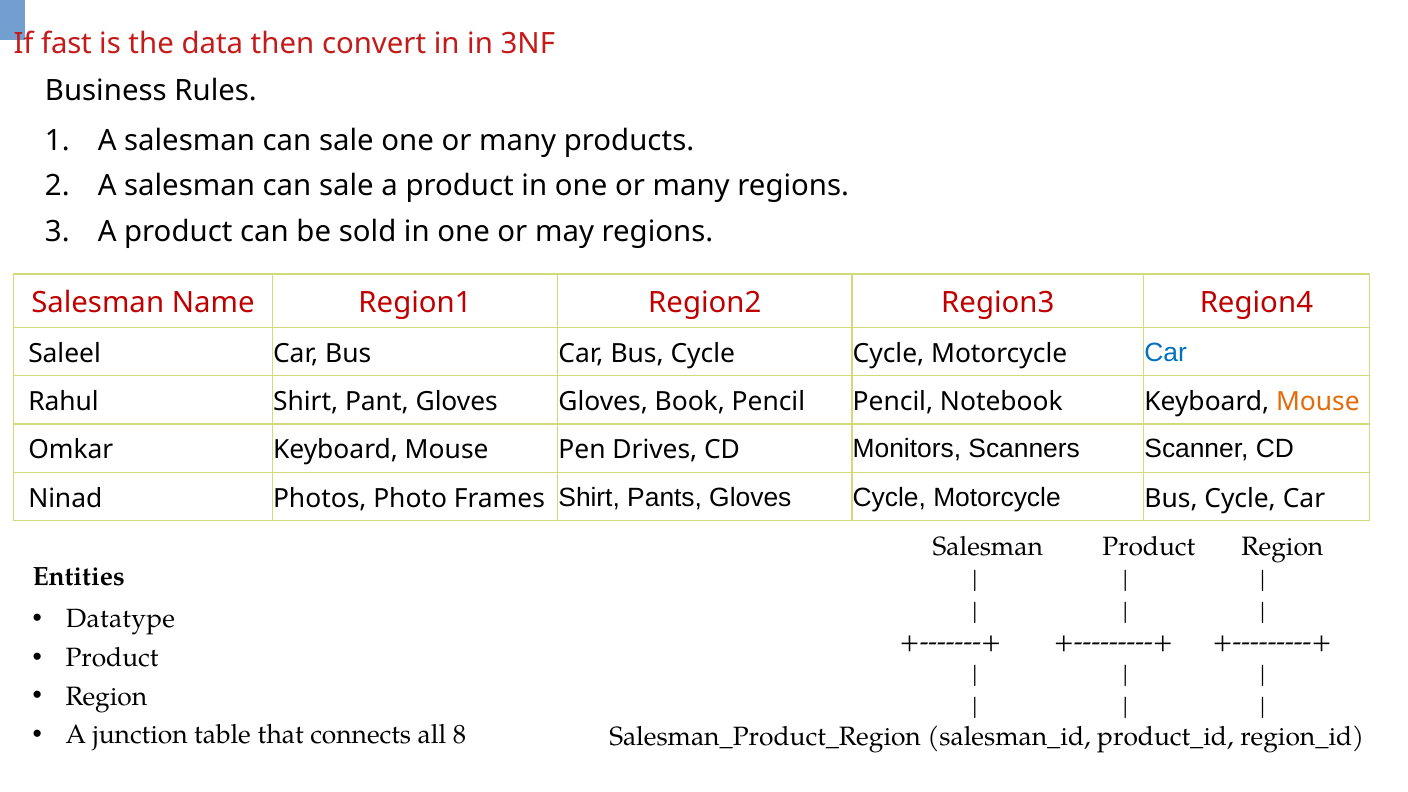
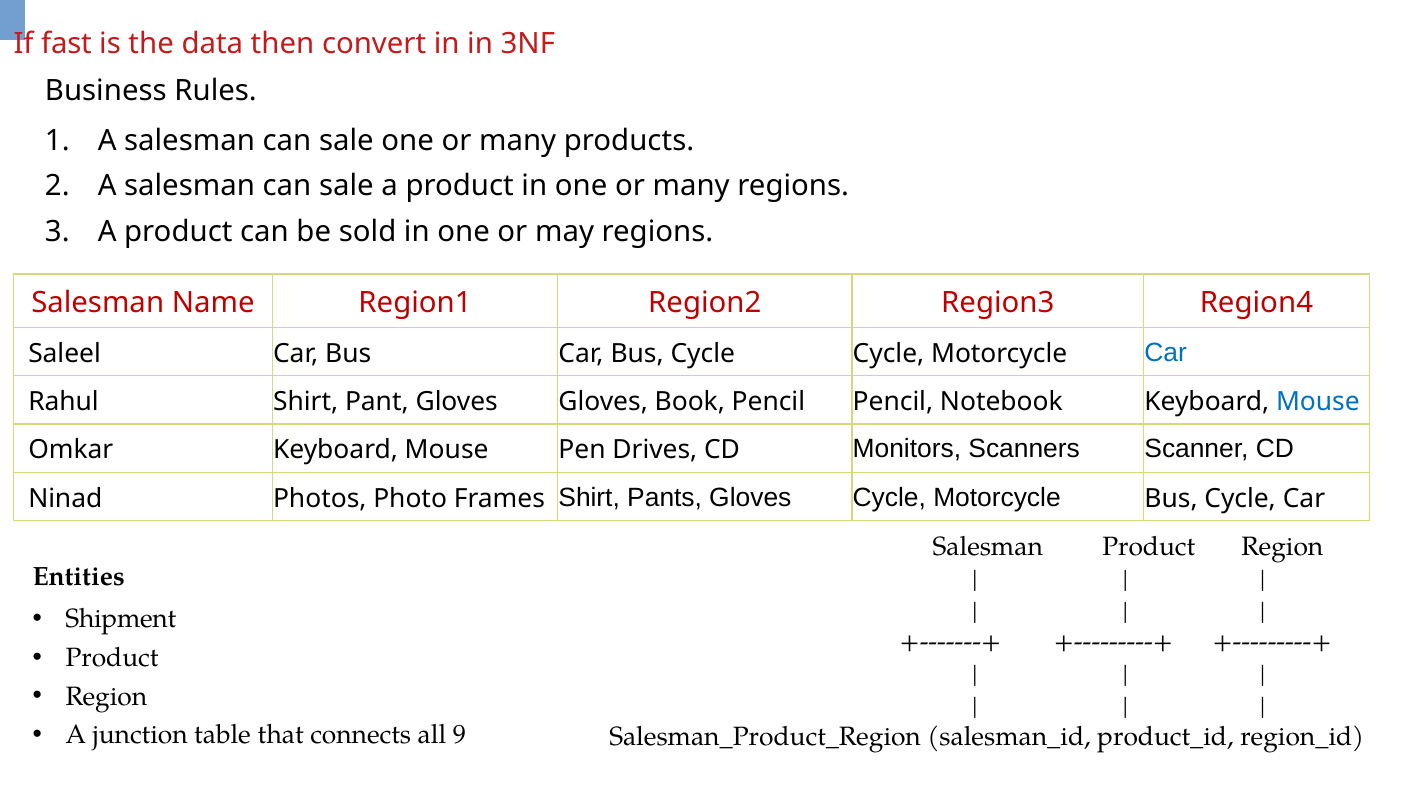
Mouse colour: orange -> blue (1318, 402)
Datatype: Datatype -> Shipment (121, 619)
8: 8 -> 9 (459, 735)
